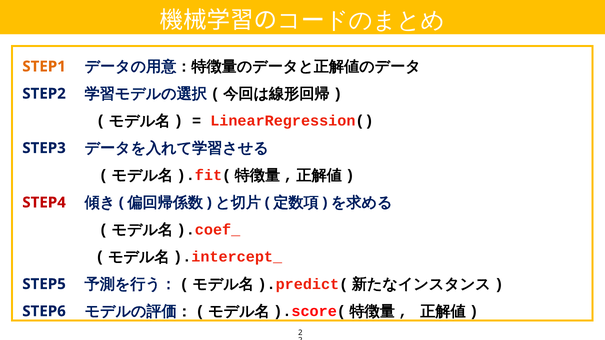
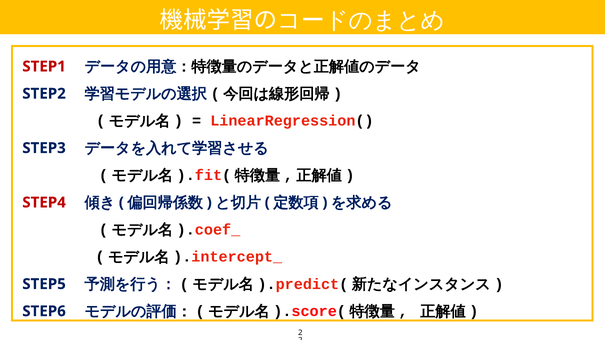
STEP1 colour: orange -> red (44, 67)
